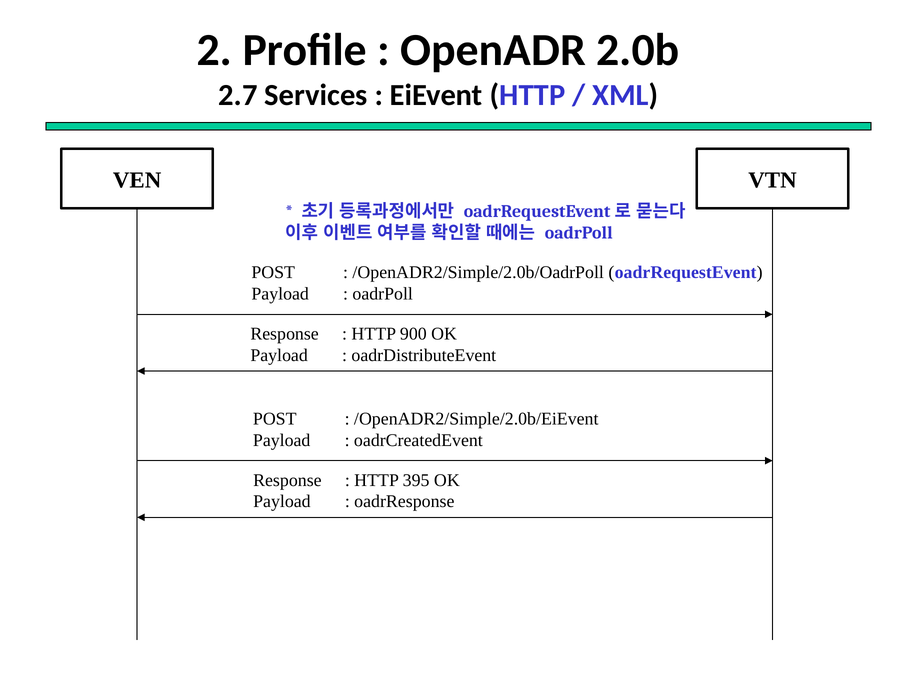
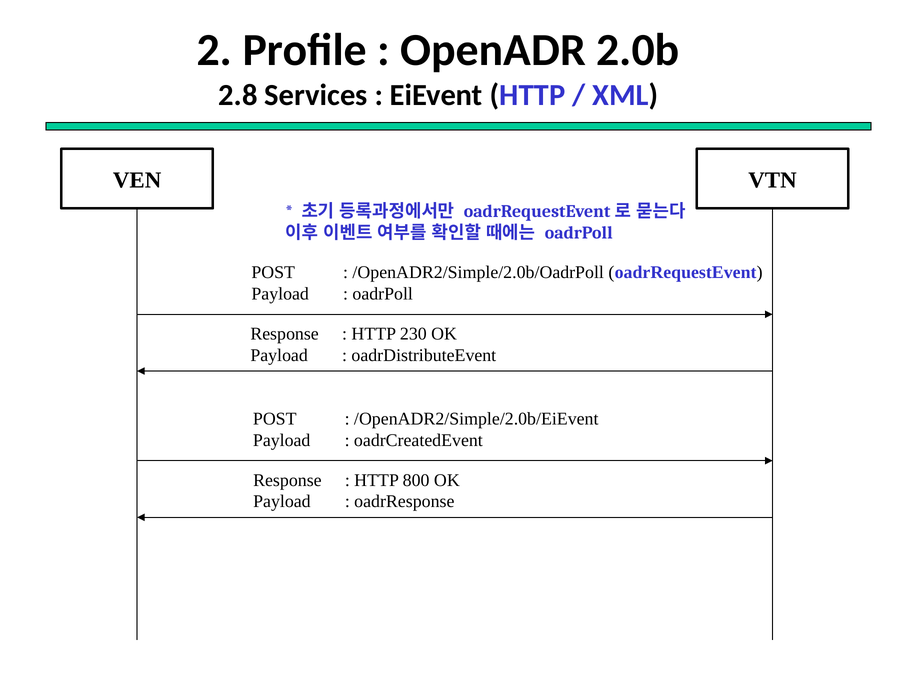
2.7: 2.7 -> 2.8 (238, 95)
900: 900 -> 230 (413, 334)
395: 395 -> 800 (416, 480)
